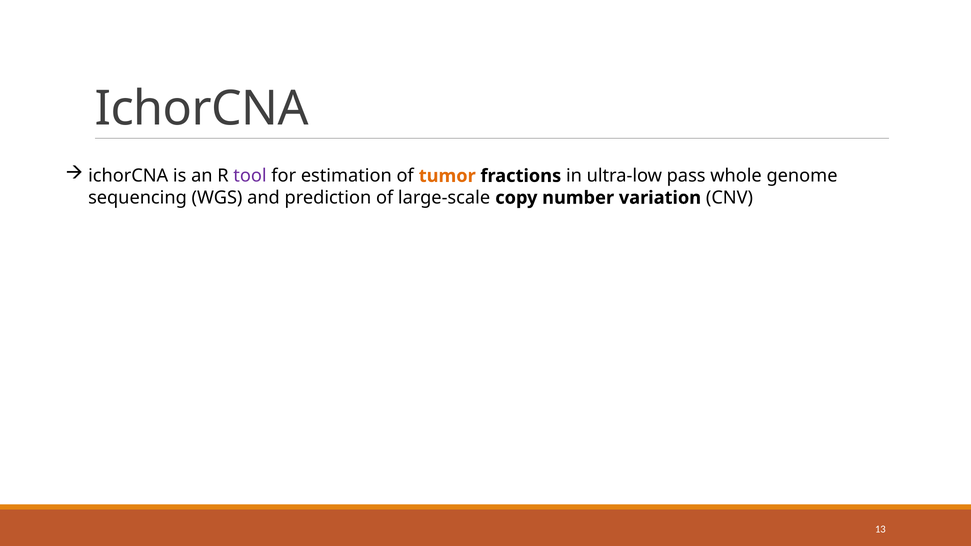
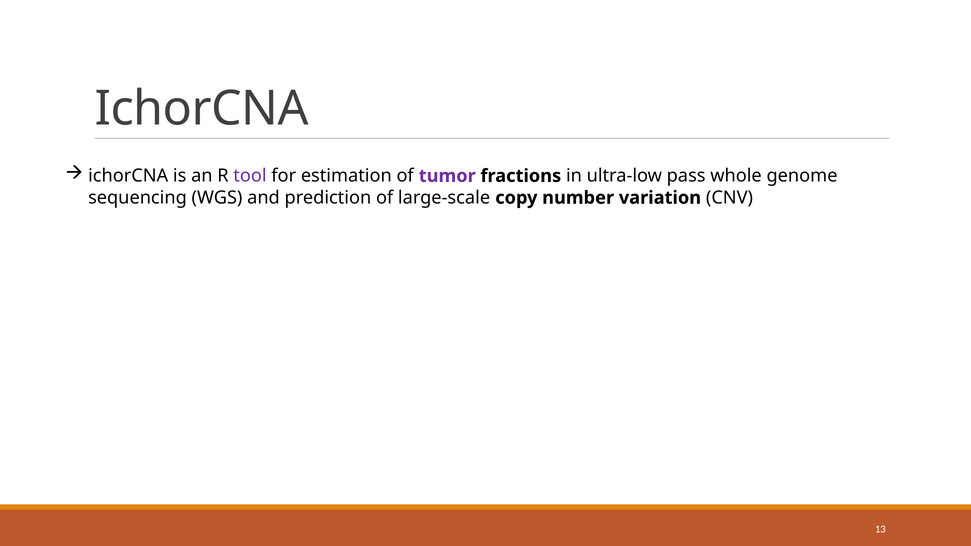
tumor colour: orange -> purple (447, 176)
